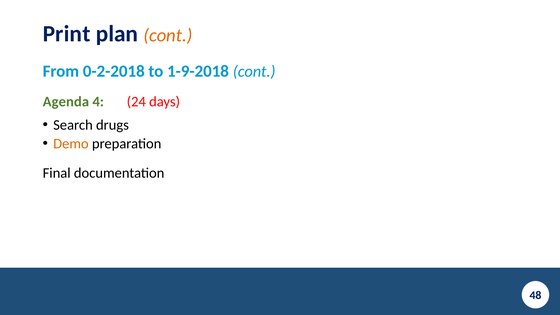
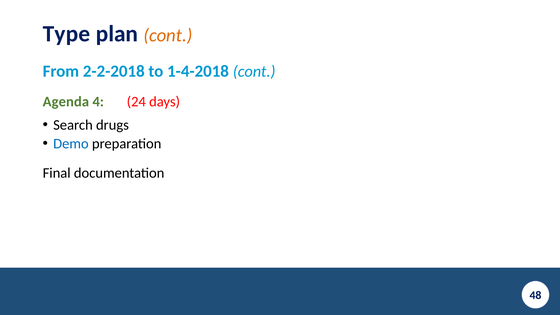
Print: Print -> Type (67, 34)
0-2-2018: 0-2-2018 -> 2-2-2018 (114, 71)
1-9-2018: 1-9-2018 -> 1-4-2018 (198, 71)
Demo colour: orange -> blue (71, 144)
